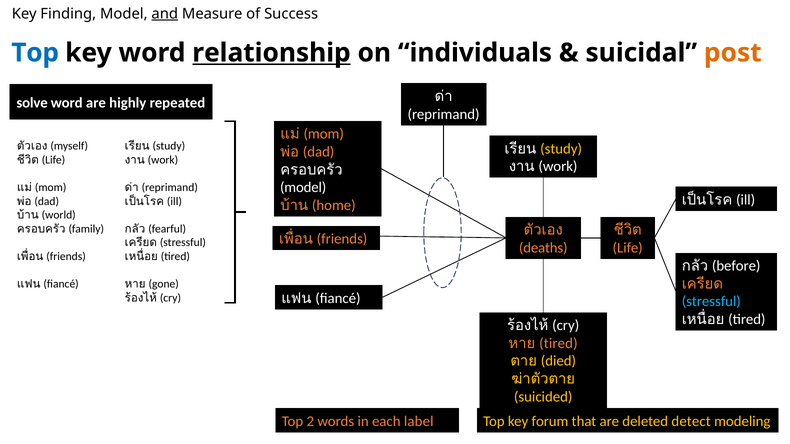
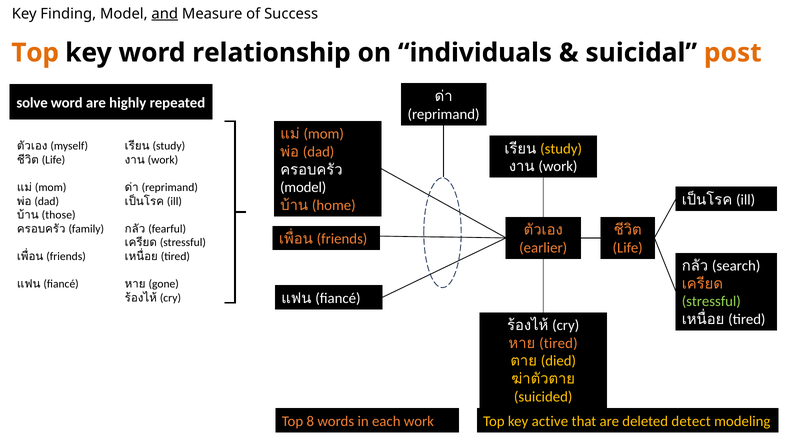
Top colour: blue -> orange (35, 53)
relationship underline: present -> none (271, 53)
world: world -> those (59, 215)
deaths: deaths -> earlier (543, 248)
before: before -> search (736, 266)
stressful colour: light blue -> light green (711, 302)
2: 2 -> 8 (310, 422)
each label: label -> work (419, 422)
forum: forum -> active (550, 422)
